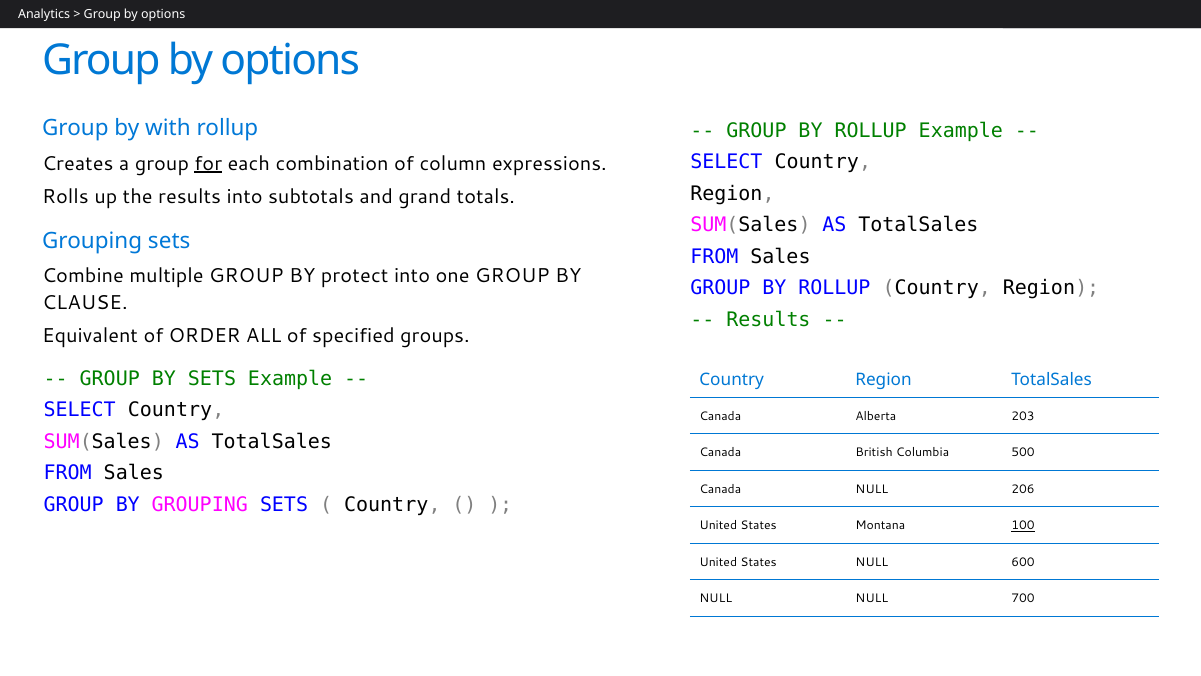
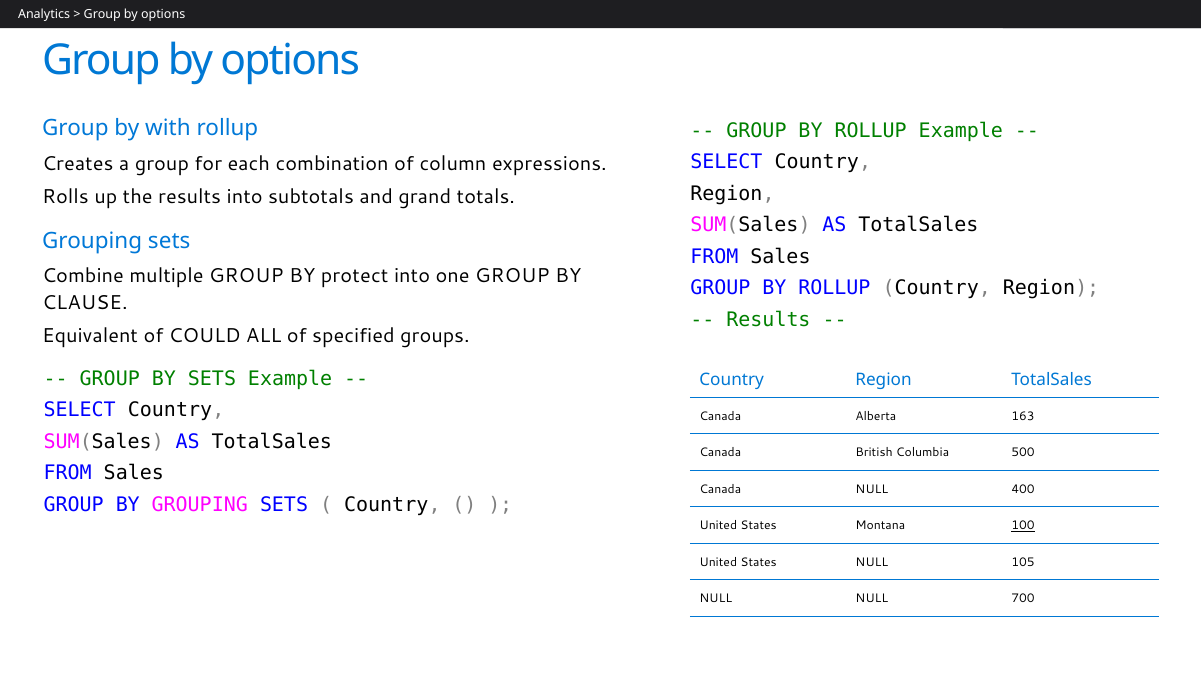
for underline: present -> none (208, 163)
ORDER: ORDER -> COULD (205, 336)
203: 203 -> 163 (1023, 416)
206: 206 -> 400 (1023, 489)
600: 600 -> 105 (1023, 562)
